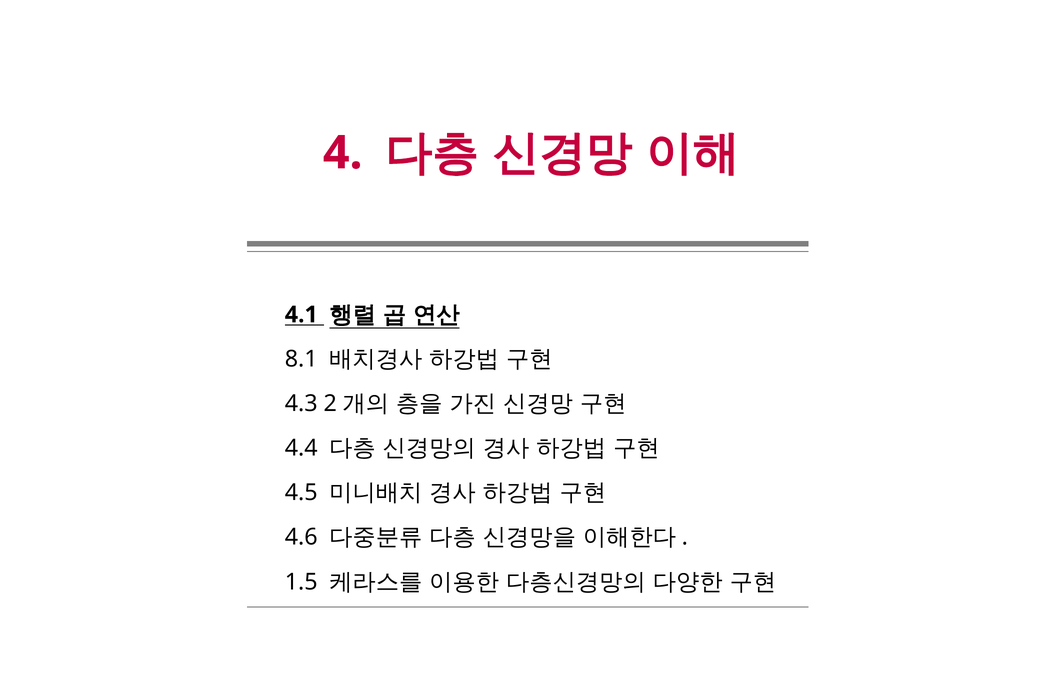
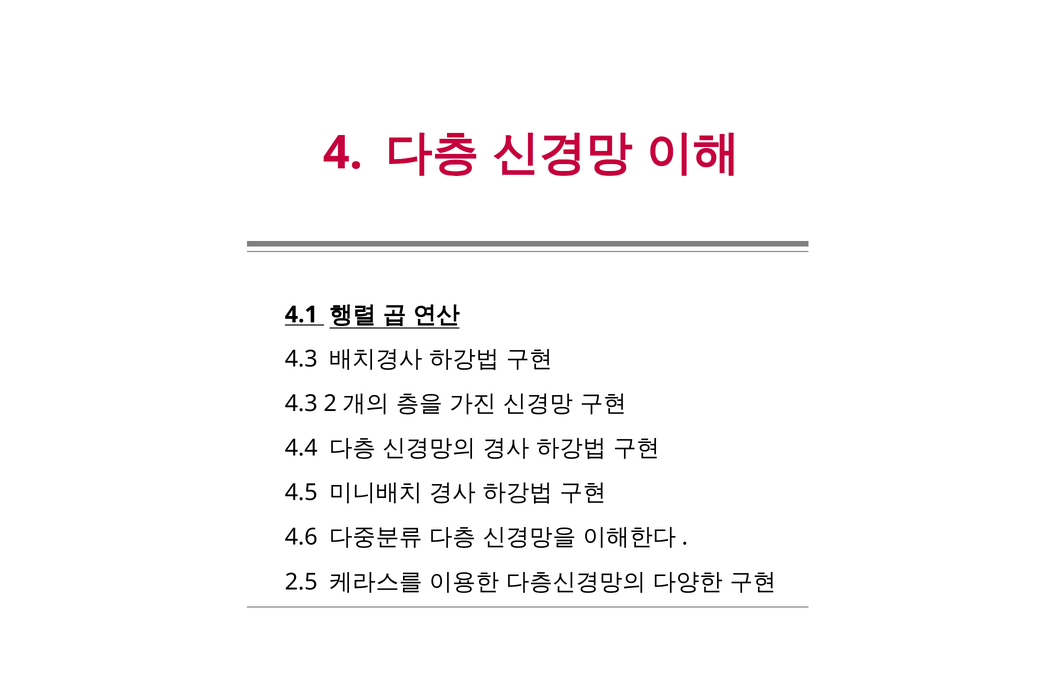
8.1: 8.1 -> 4.3 (301, 359)
1.5: 1.5 -> 2.5 (301, 582)
